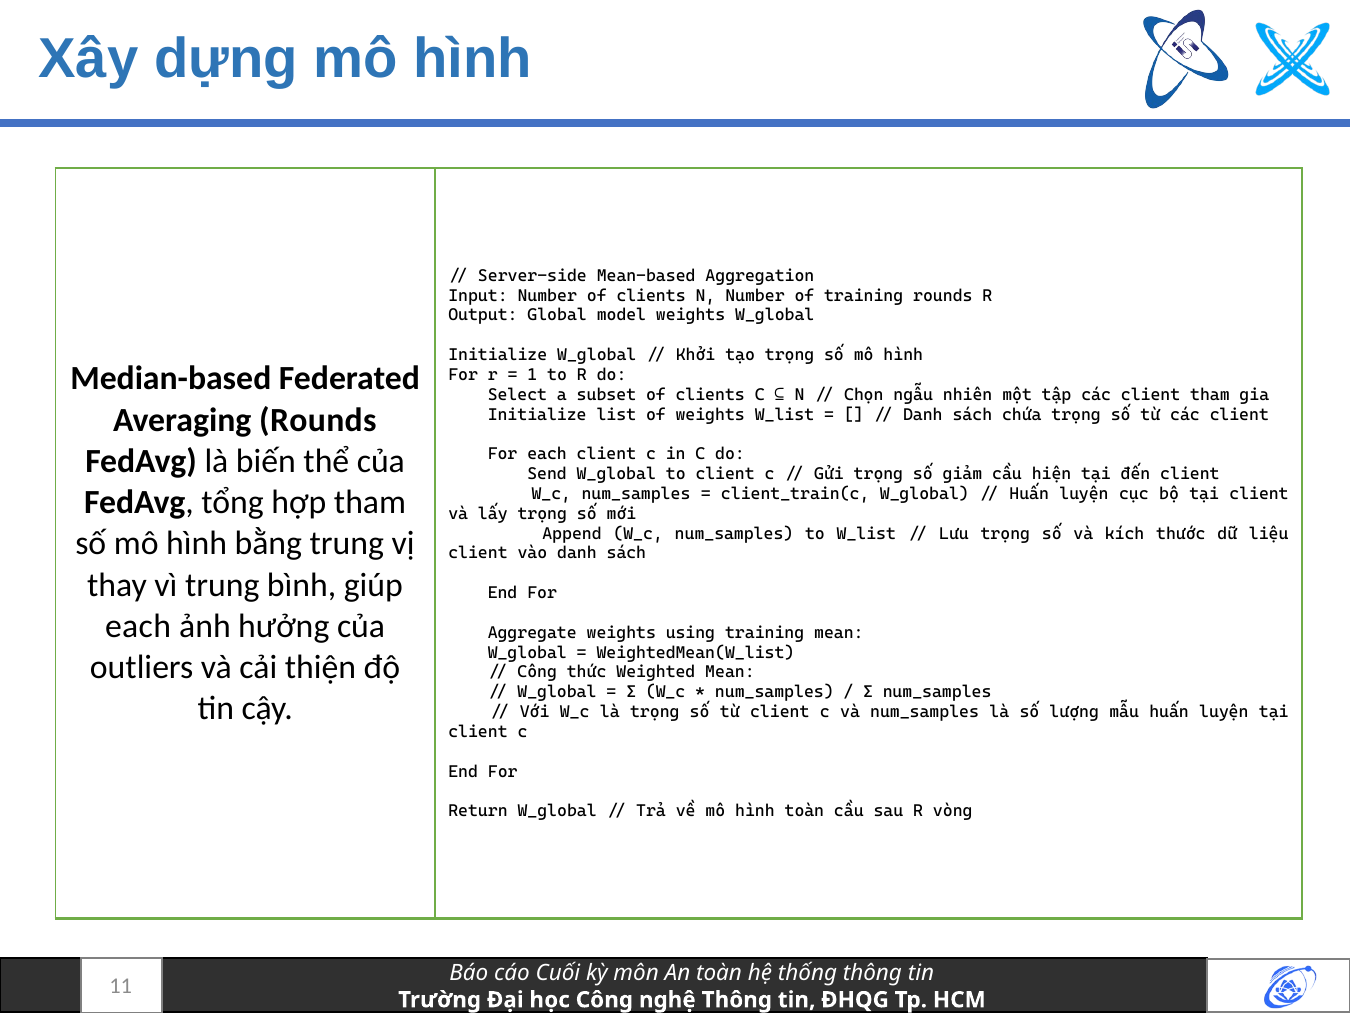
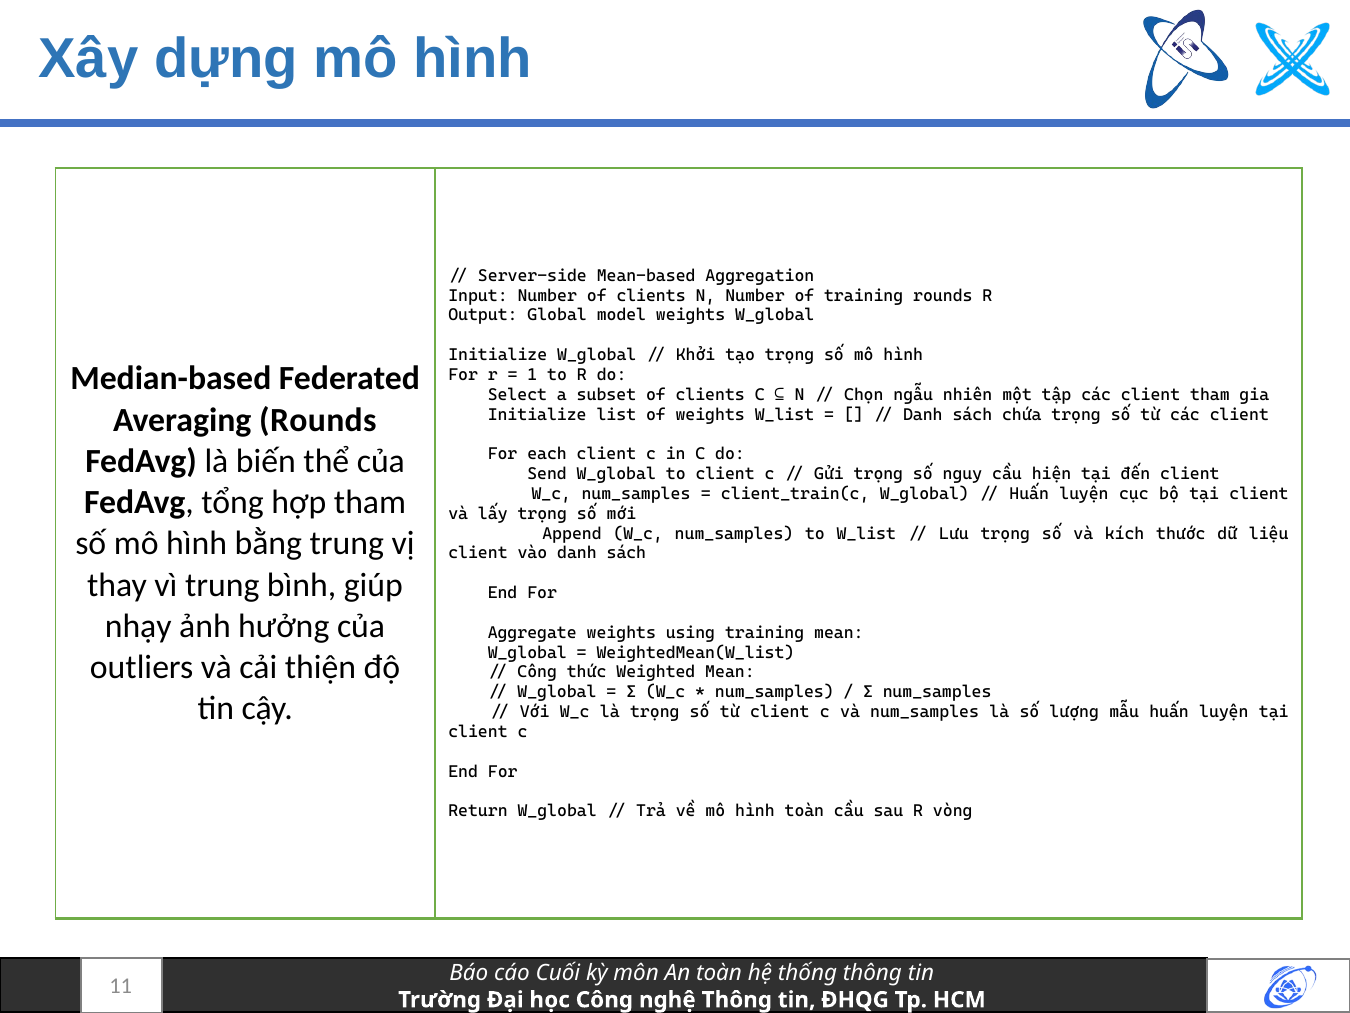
giảm: giảm -> nguy (962, 474)
each: each -> nhạy (138, 626)
